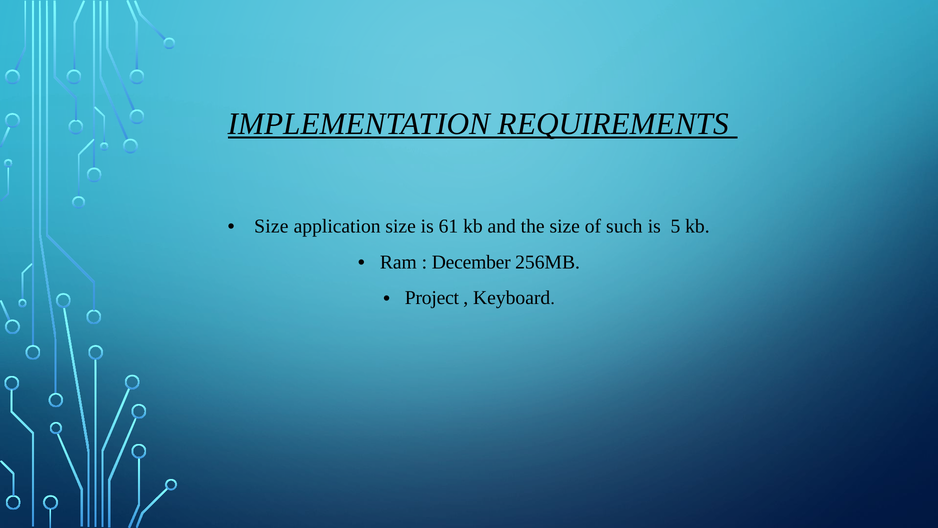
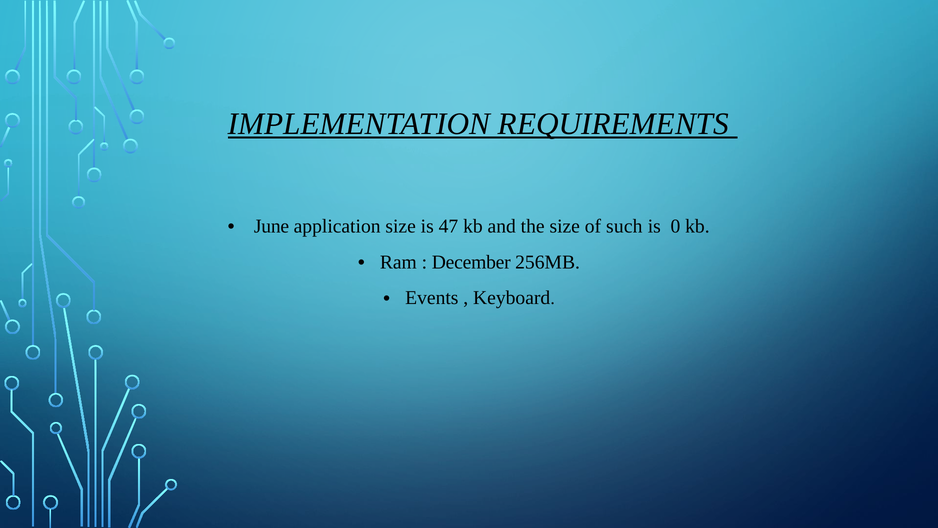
Size: Size -> June (272, 226)
61: 61 -> 47 (448, 226)
5: 5 -> 0 (675, 226)
Project: Project -> Events (432, 298)
